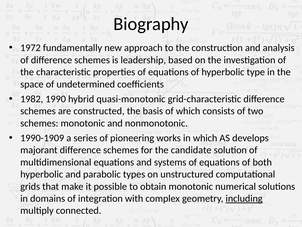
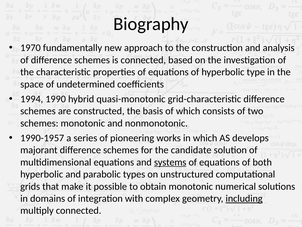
1972: 1972 -> 1970 (30, 48)
is leadership: leadership -> connected (143, 60)
1982: 1982 -> 1994 (32, 99)
1990-1909: 1990-1909 -> 1990-1957 (42, 138)
systems underline: none -> present (170, 162)
